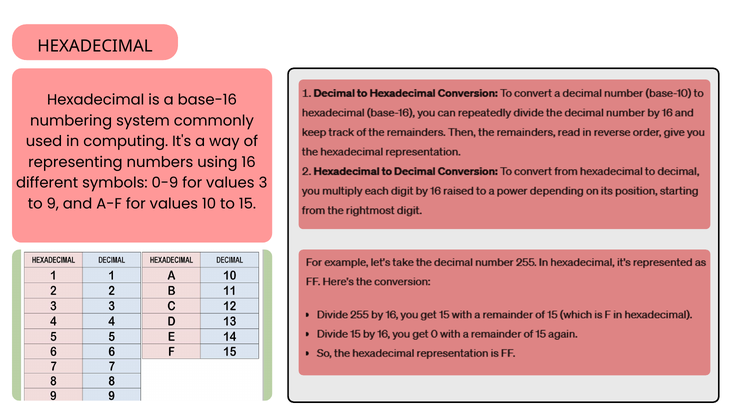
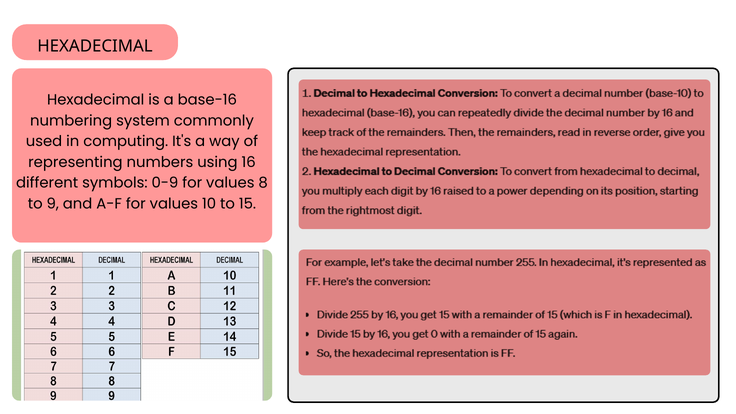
3: 3 -> 8 (263, 183)
